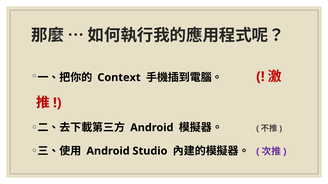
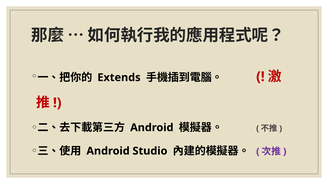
Context: Context -> Extends (119, 78)
